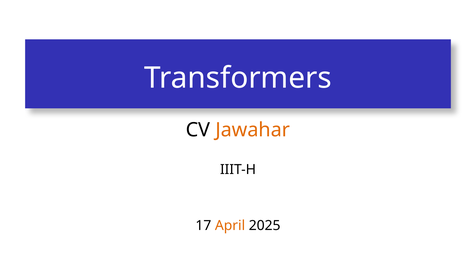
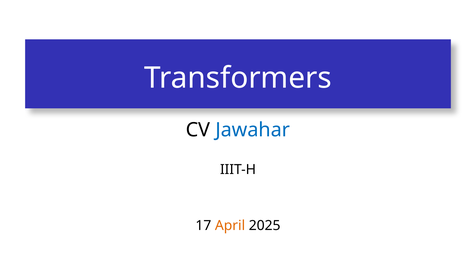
Jawahar colour: orange -> blue (253, 130)
